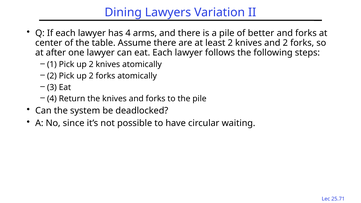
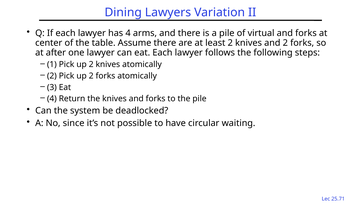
better: better -> virtual (261, 33)
